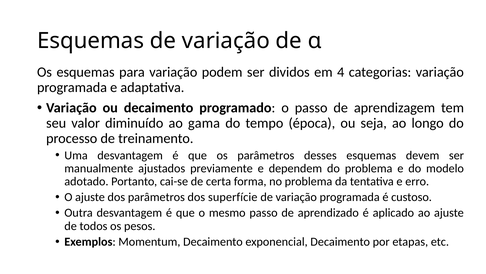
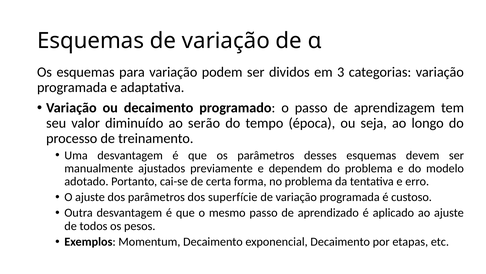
4: 4 -> 3 (341, 72)
gama: gama -> serão (204, 123)
